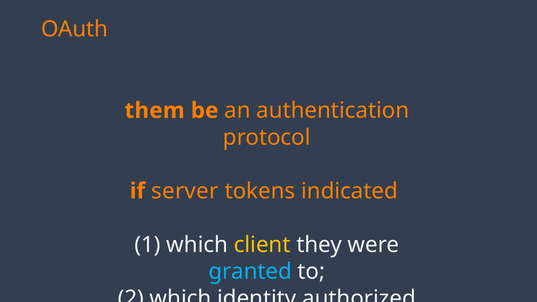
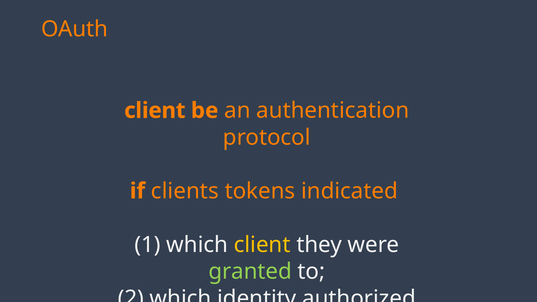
them: them -> client (155, 111)
server: server -> clients (185, 191)
granted colour: light blue -> light green (250, 272)
